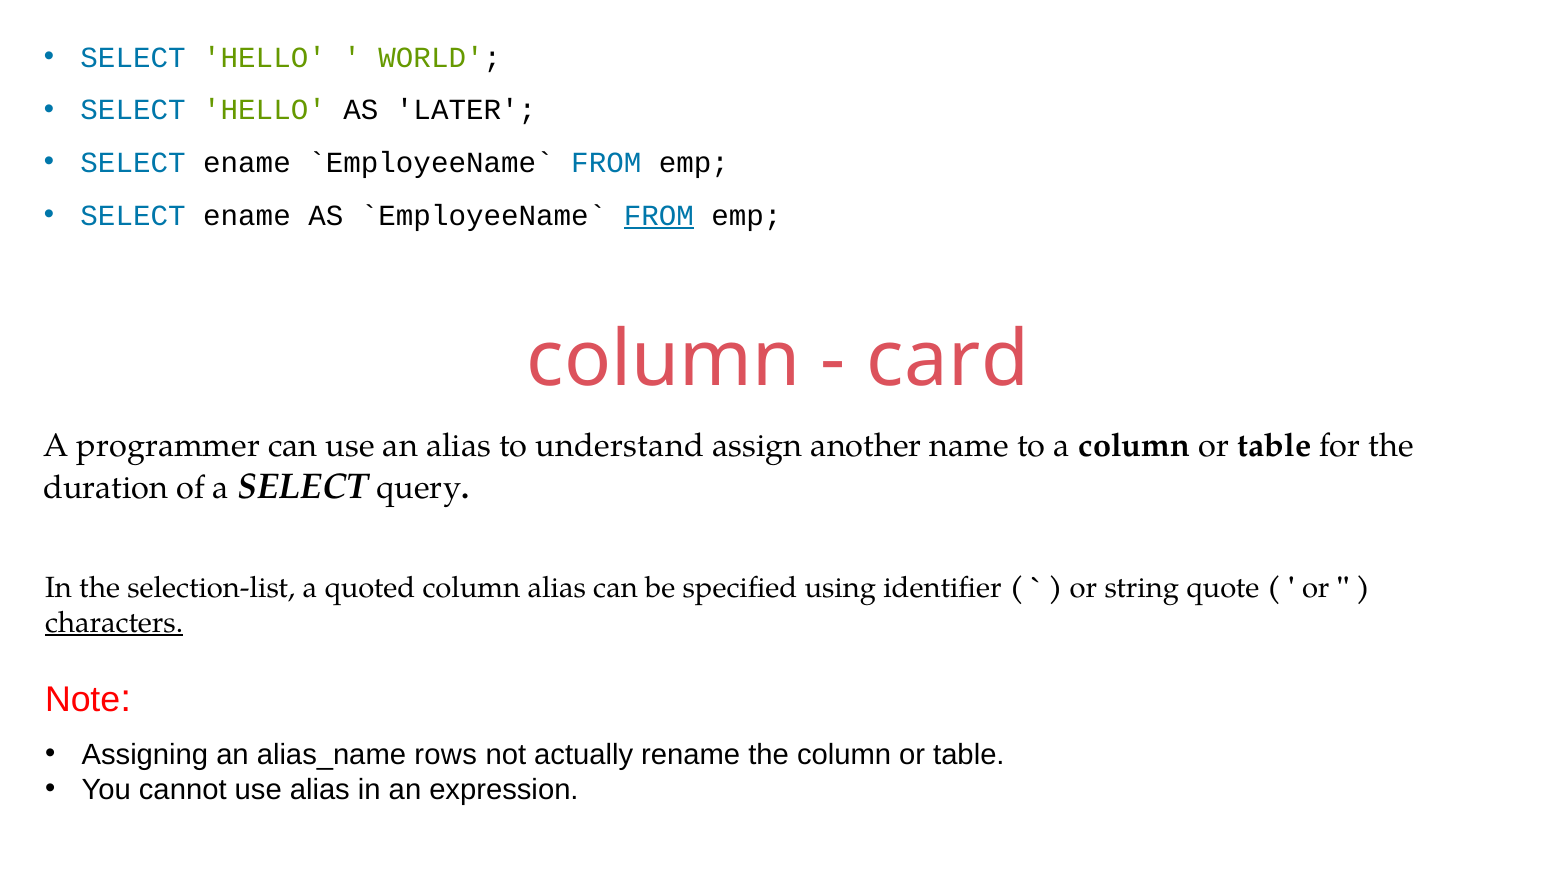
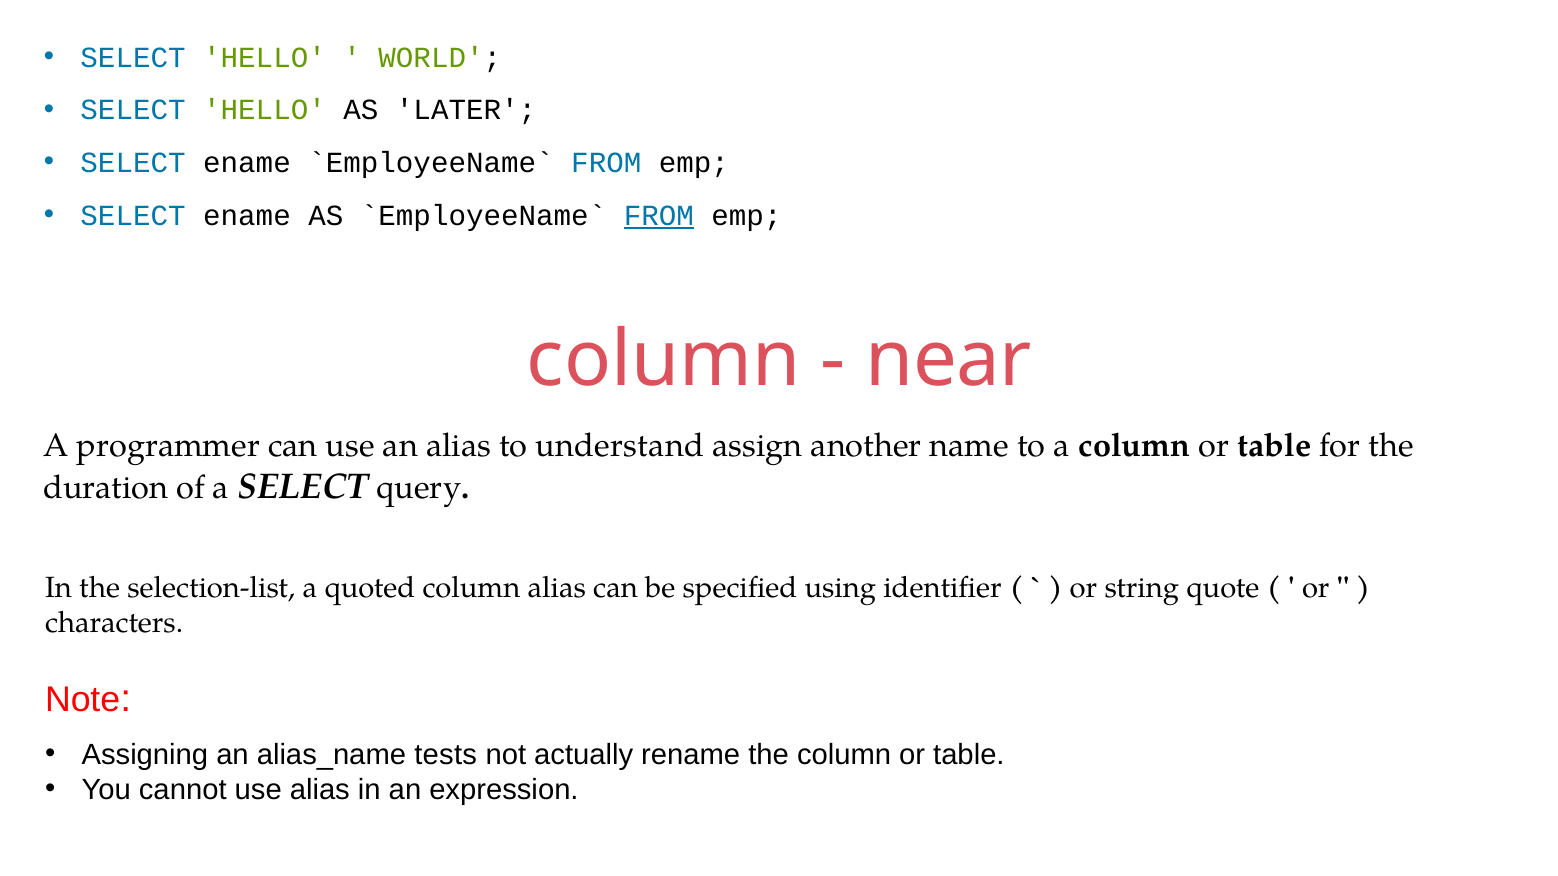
card: card -> near (949, 360)
characters underline: present -> none (114, 623)
rows: rows -> tests (446, 755)
